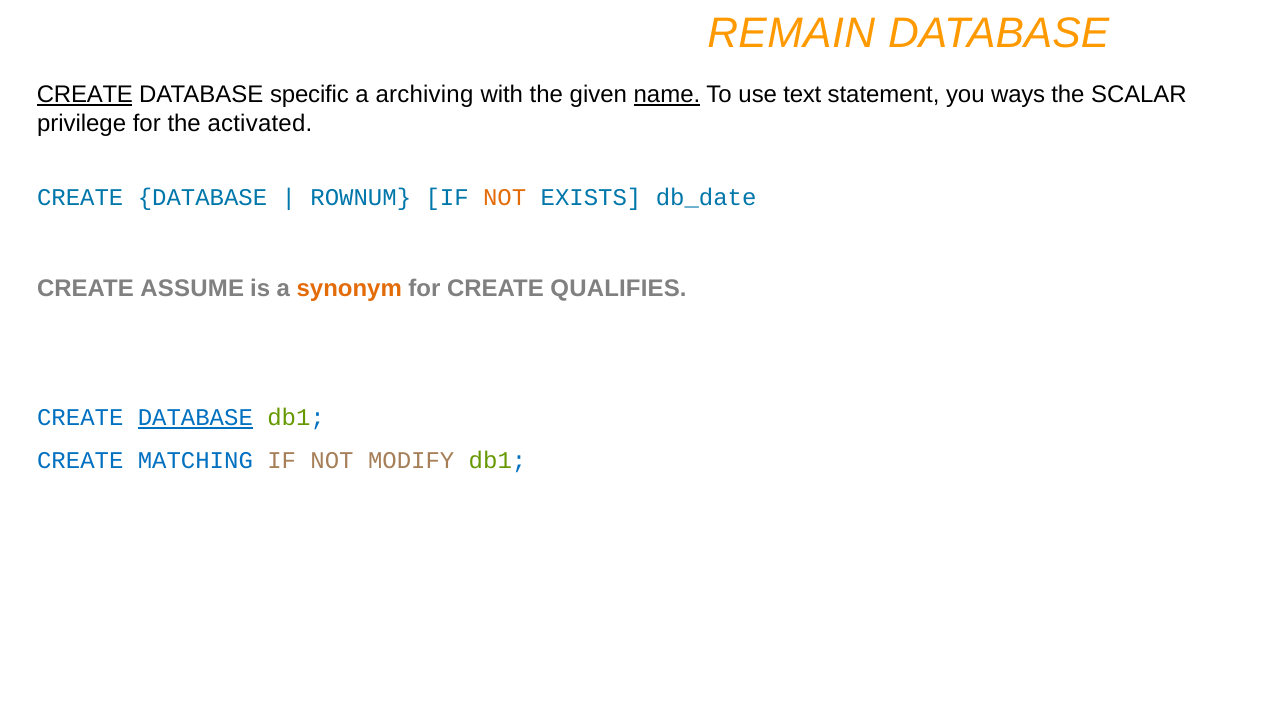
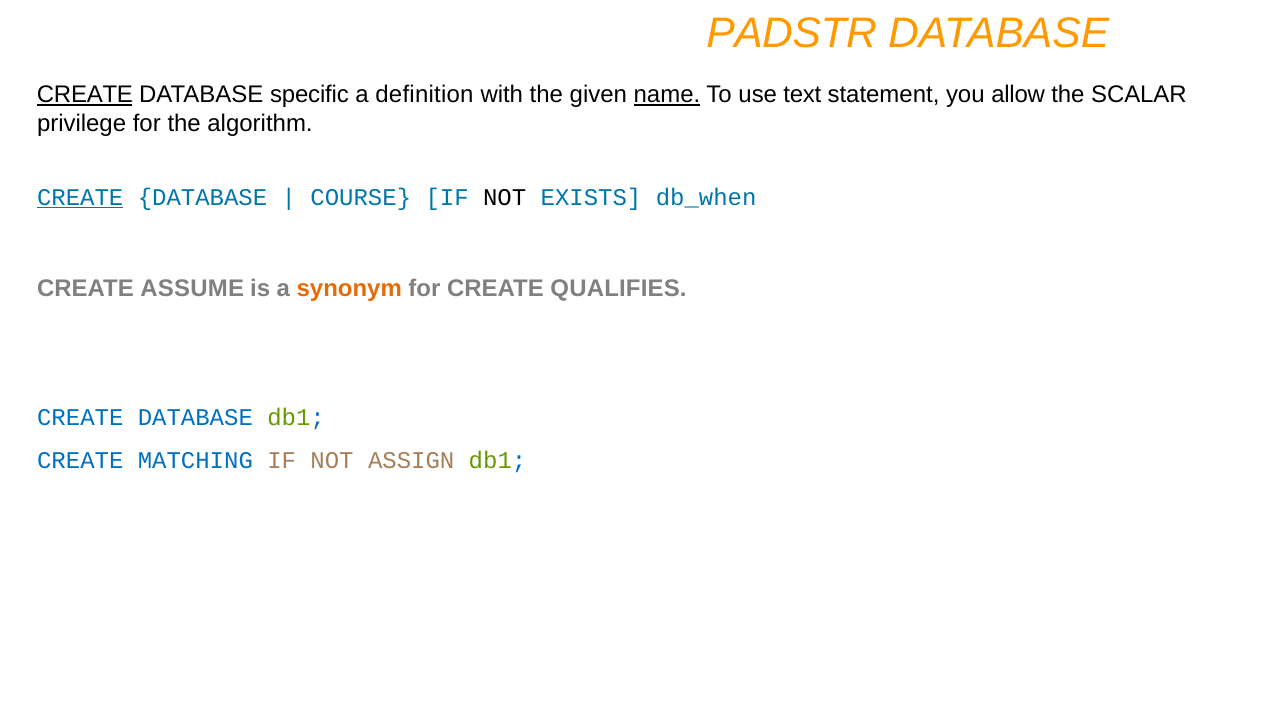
REMAIN: REMAIN -> PADSTR (792, 33)
archiving: archiving -> definition (424, 95)
ways: ways -> allow (1018, 95)
activated: activated -> algorithm (260, 123)
CREATE underline: none -> present (80, 197)
ROWNUM: ROWNUM -> COURSE (361, 197)
NOT colour: orange -> black (505, 197)
db_date: db_date -> db_when (706, 197)
DATABASE underline: present -> none (195, 418)
MODIFY: MODIFY -> ASSIGN (411, 461)
